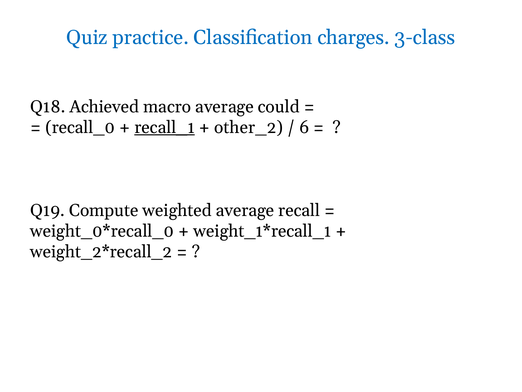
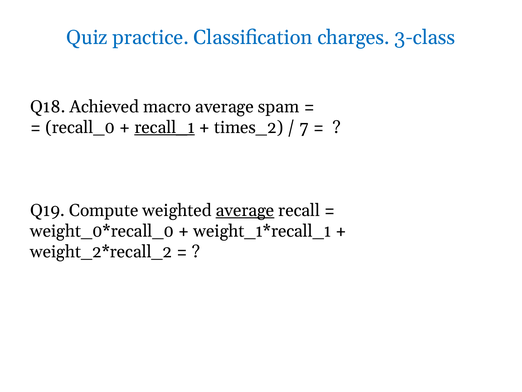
could: could -> spam (279, 107)
other_2: other_2 -> times_2 (249, 127)
6: 6 -> 7 (304, 127)
average underline: none -> present (245, 210)
